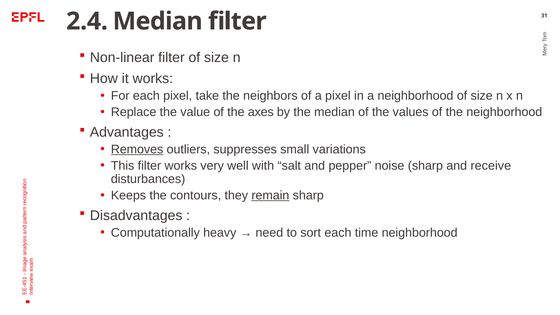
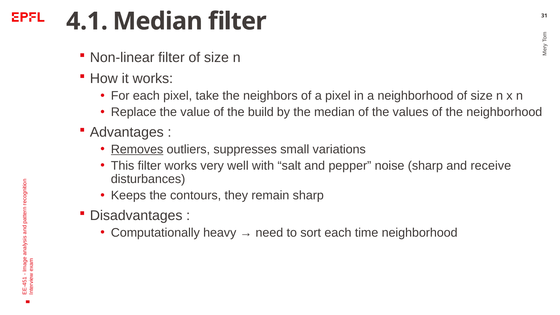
2.4: 2.4 -> 4.1 (87, 21)
axes: axes -> build (261, 112)
remain underline: present -> none (270, 195)
